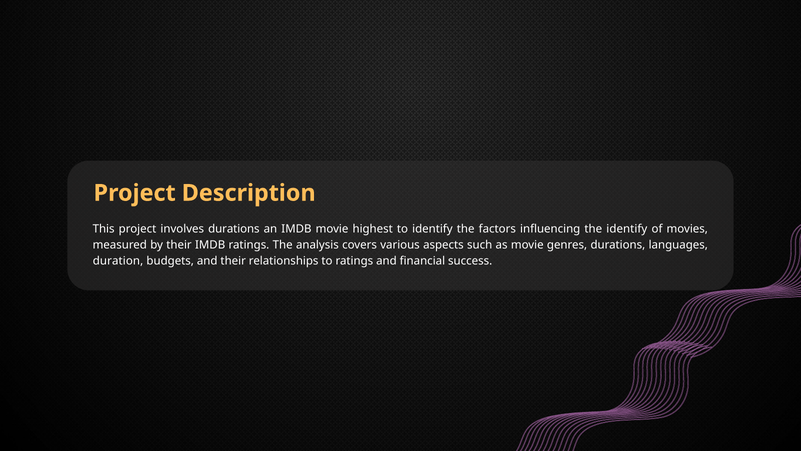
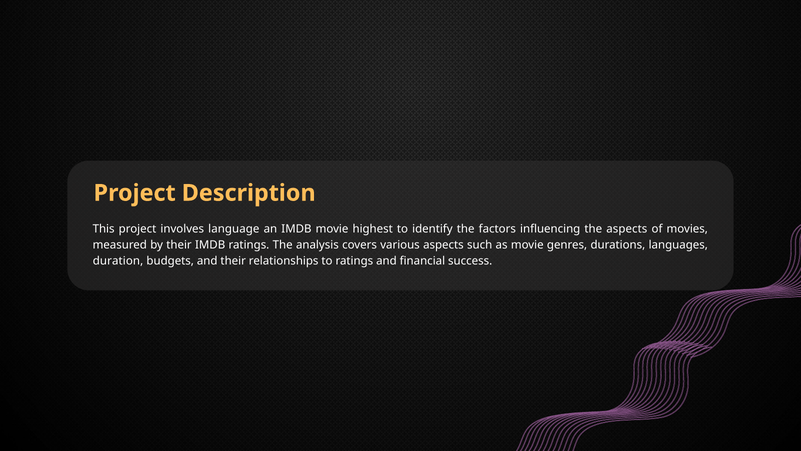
involves durations: durations -> language (234, 229)
the identify: identify -> aspects (627, 229)
